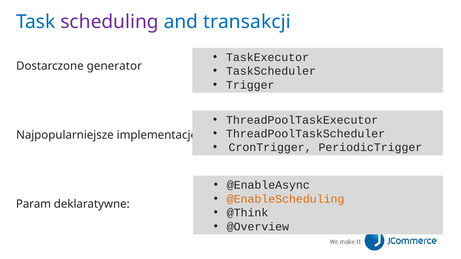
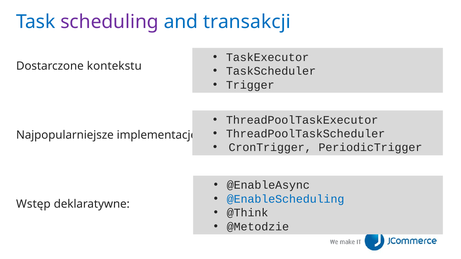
generator: generator -> kontekstu (114, 66)
@EnableScheduling colour: orange -> blue (286, 199)
Param: Param -> Wstęp (33, 204)
@Overview: @Overview -> @Metodzie (258, 227)
